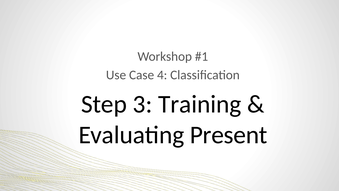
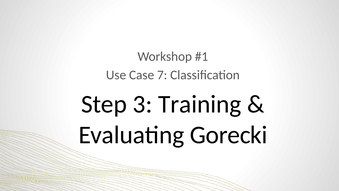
4: 4 -> 7 (162, 75)
Present: Present -> Gorecki (229, 135)
